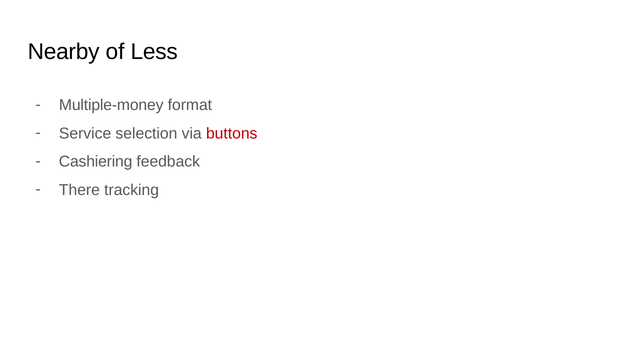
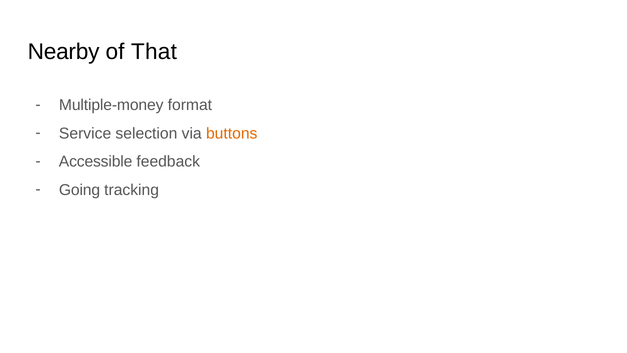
Less: Less -> That (154, 52)
buttons colour: red -> orange (232, 133)
Cashiering: Cashiering -> Accessible (96, 162)
There: There -> Going (80, 190)
